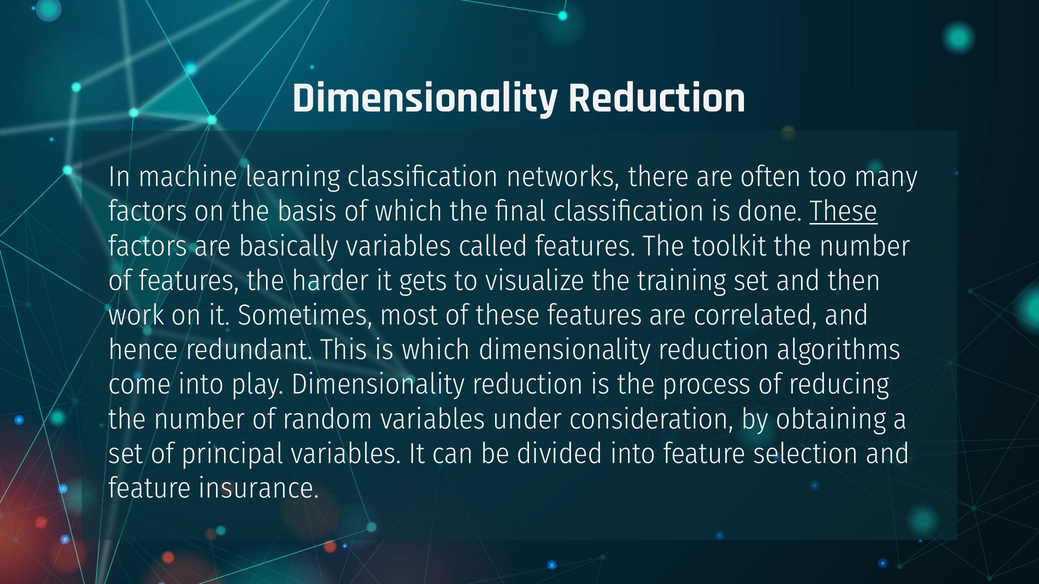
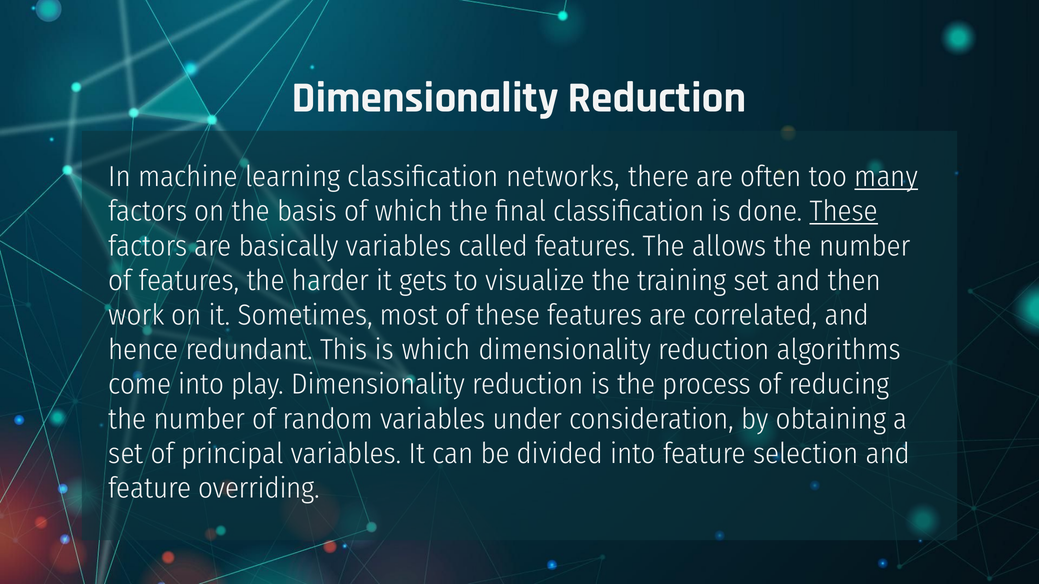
many underline: none -> present (886, 177)
toolkit: toolkit -> allows (729, 246)
insurance: insurance -> overriding (259, 489)
